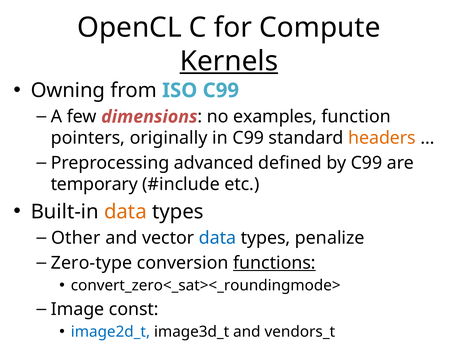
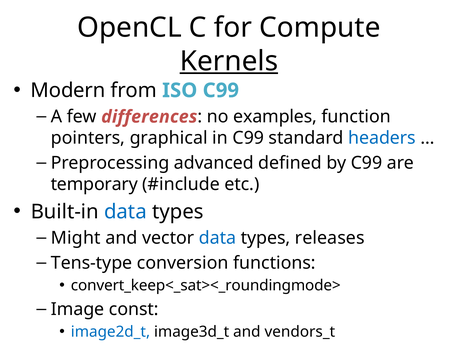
Owning: Owning -> Modern (68, 90)
dimensions: dimensions -> differences (149, 117)
originally: originally -> graphical (169, 138)
headers colour: orange -> blue (382, 138)
data colour: orange -> blue (125, 211)
Other: Other -> Might (76, 238)
penalize: penalize -> releases (330, 238)
Zero-type: Zero-type -> Tens-type (92, 262)
functions underline: present -> none (274, 262)
convert_zero<_sat><_roundingmode>: convert_zero<_sat><_roundingmode> -> convert_keep<_sat><_roundingmode> (206, 285)
